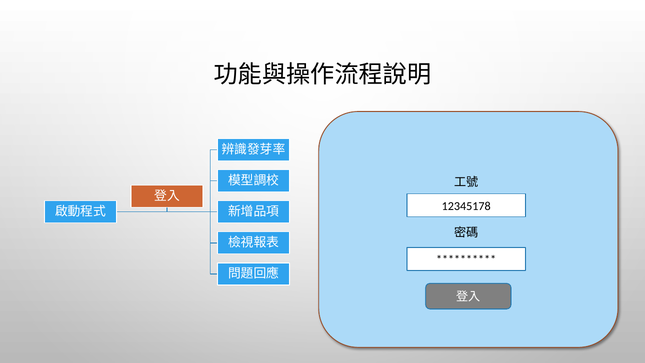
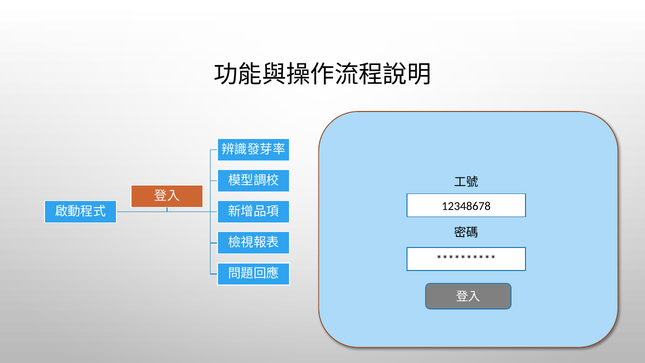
12345178: 12345178 -> 12348678 (466, 206)
